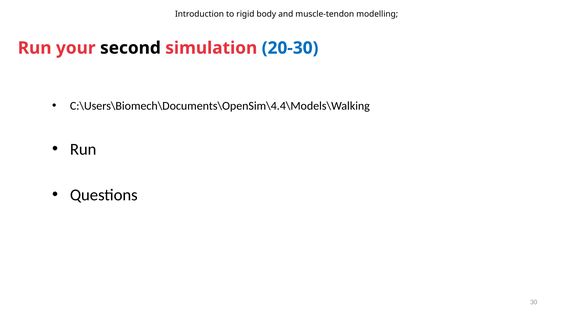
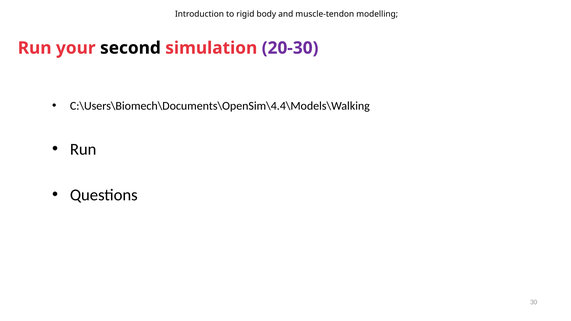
20-30 colour: blue -> purple (290, 48)
